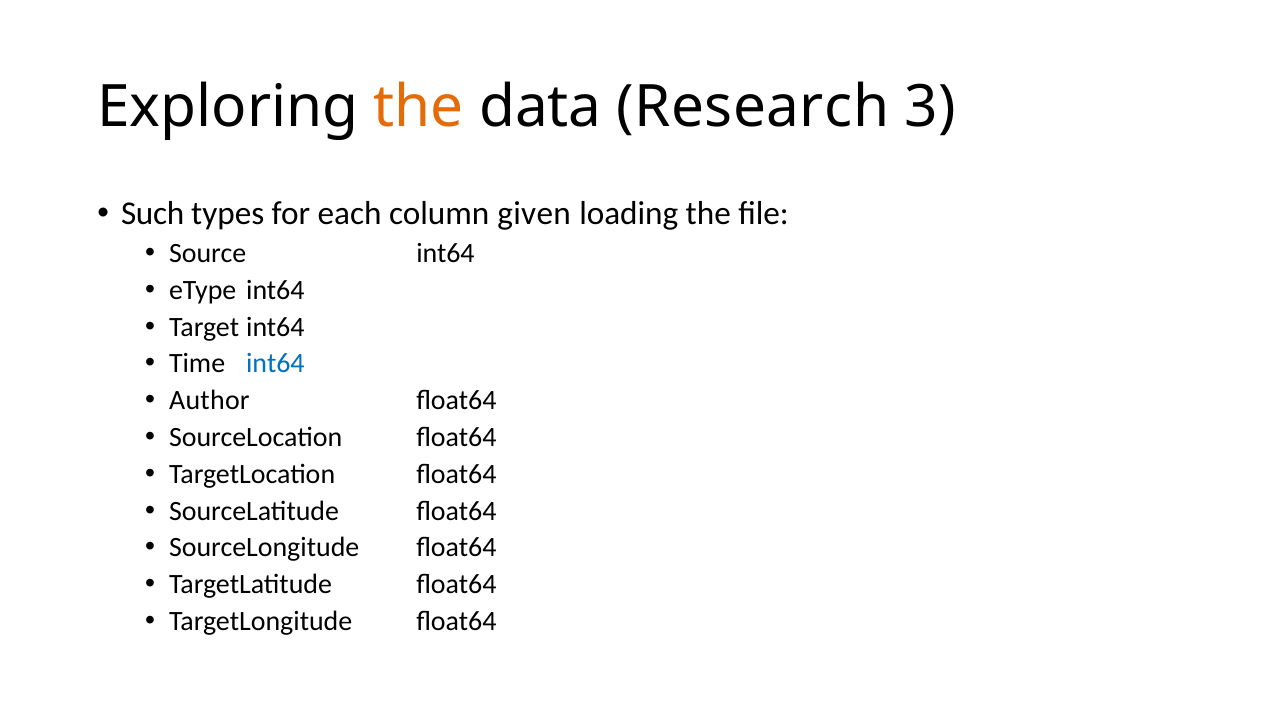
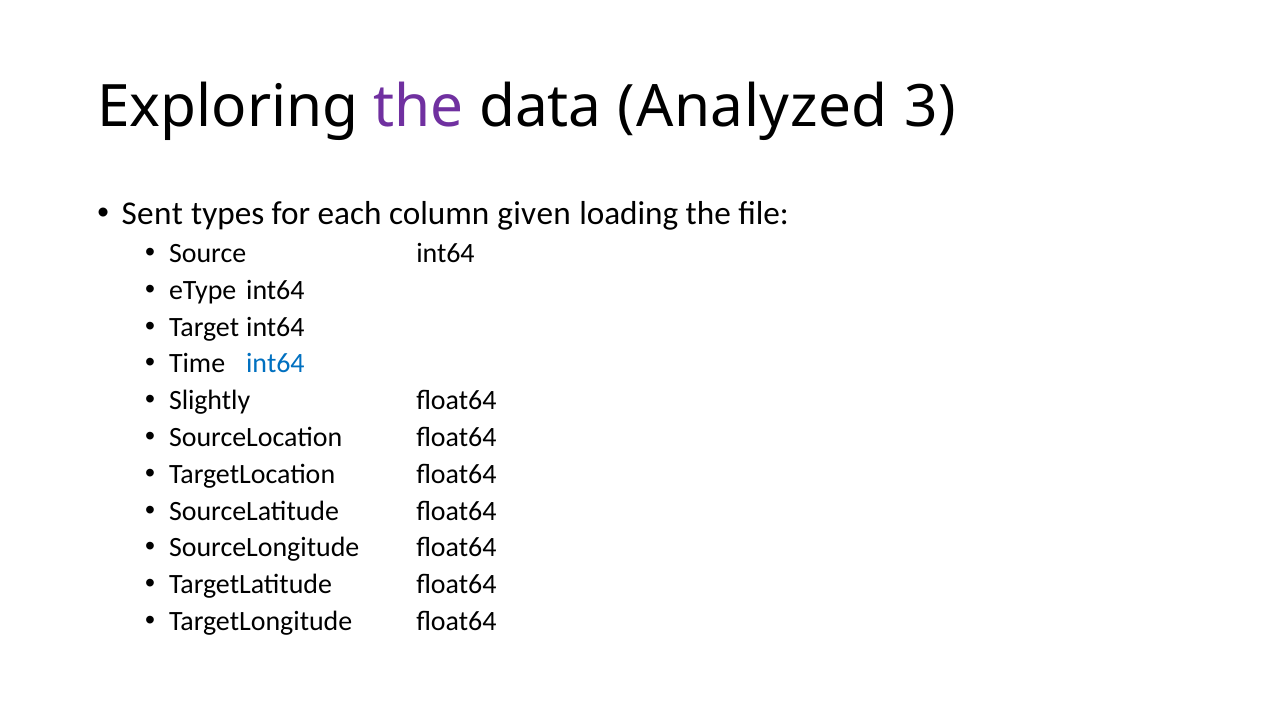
the colour: orange -> purple (419, 107)
Research: Research -> Analyzed (753, 107)
Such: Such -> Sent (152, 214)
Author: Author -> Slightly (210, 400)
